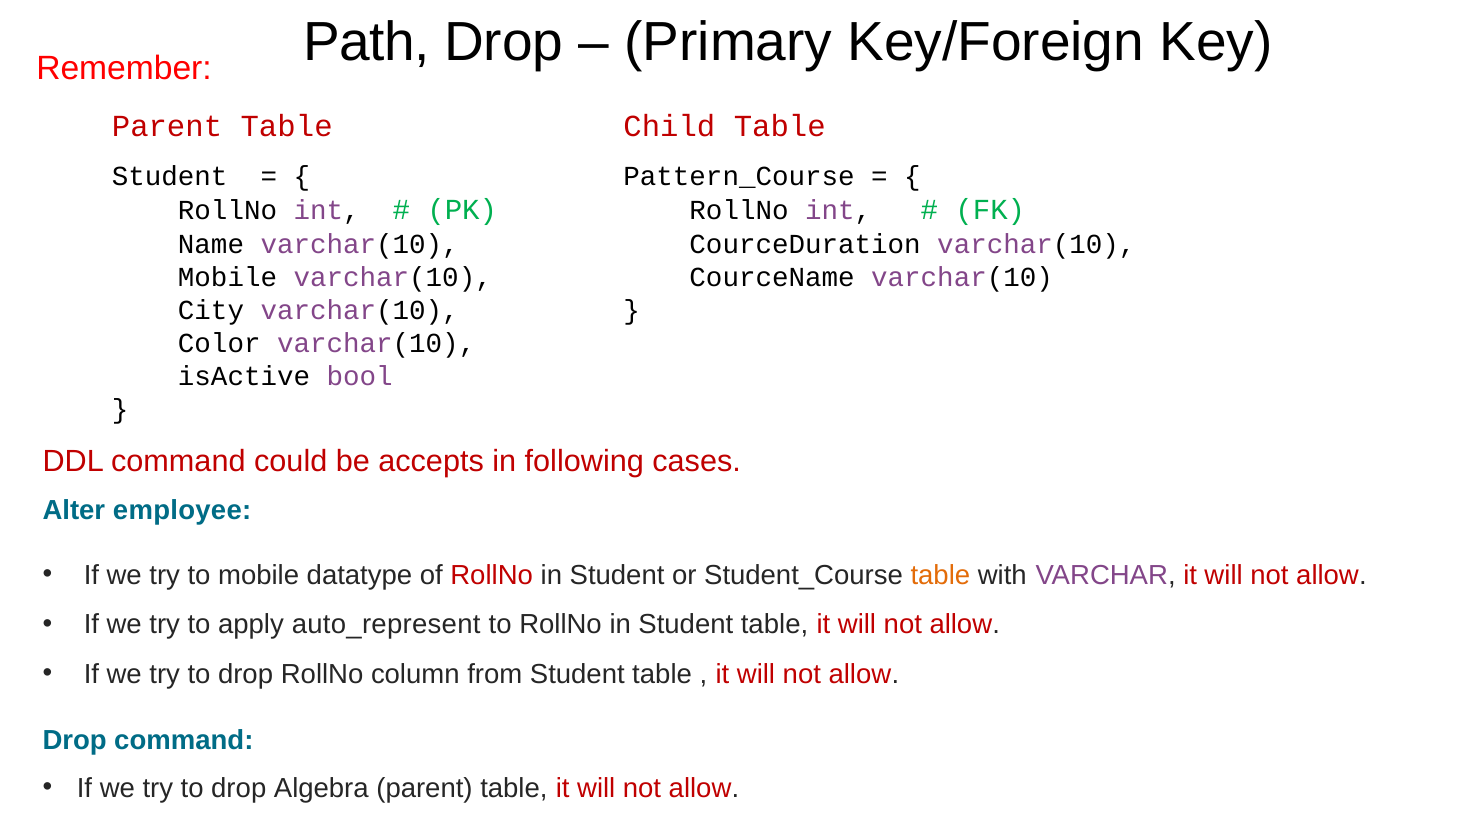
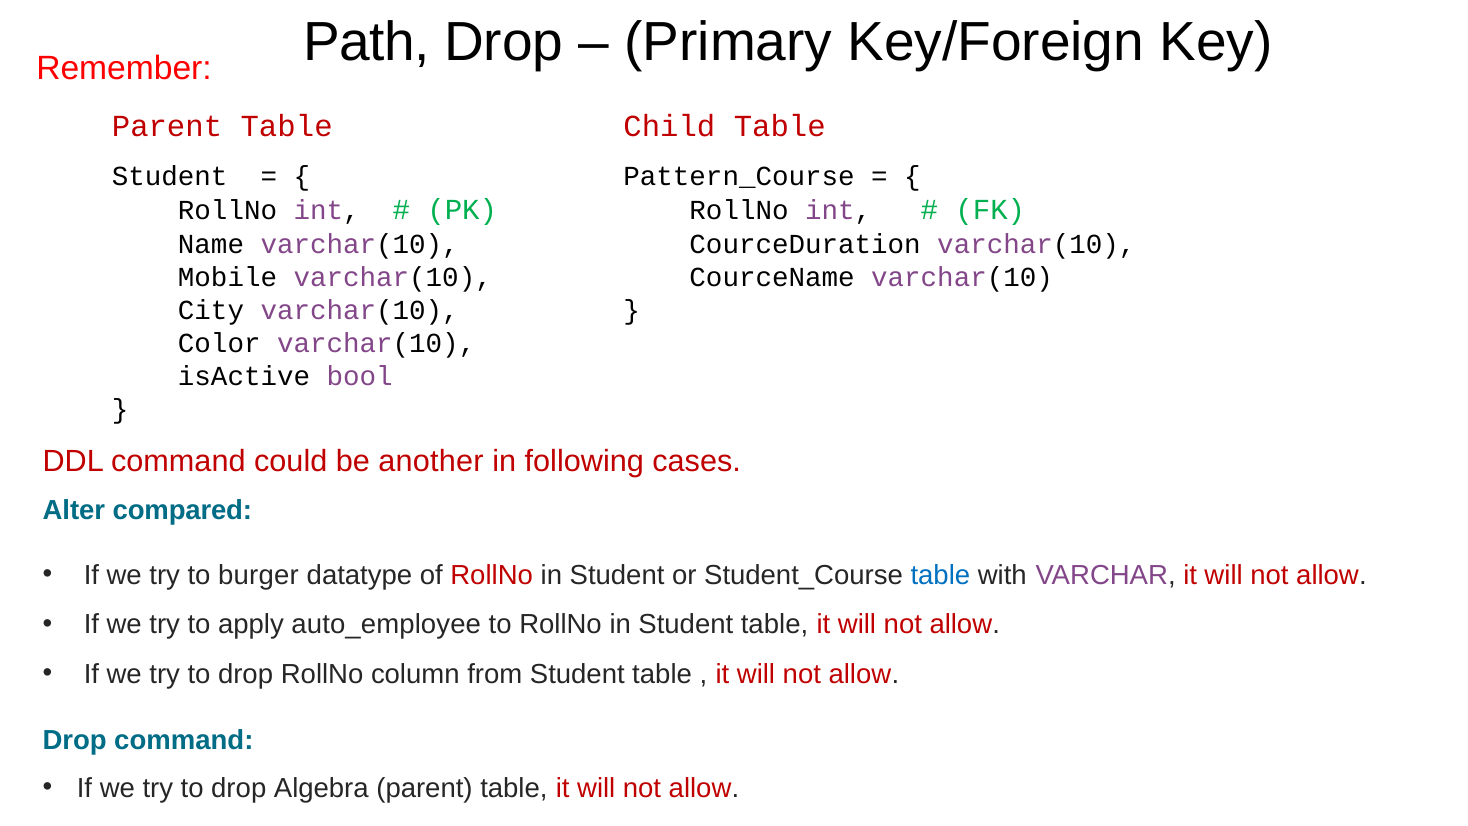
accepts: accepts -> another (431, 461)
employee: employee -> compared (182, 511)
to mobile: mobile -> burger (258, 575)
table colour: orange -> blue (940, 575)
auto_represent: auto_represent -> auto_employee (386, 625)
